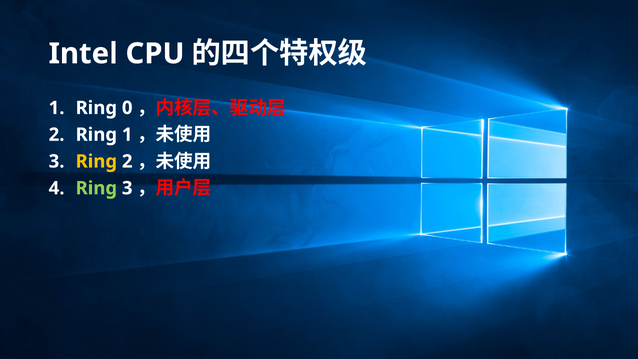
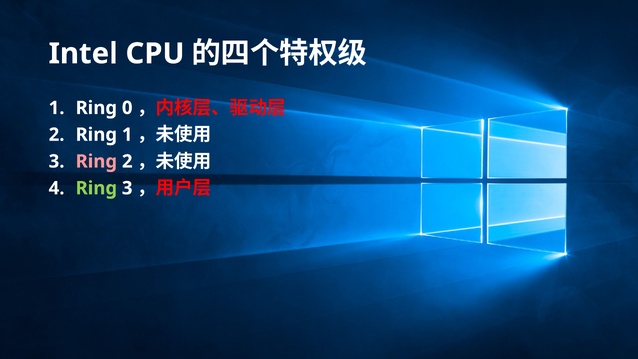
Ring colour: yellow -> pink (96, 161)
